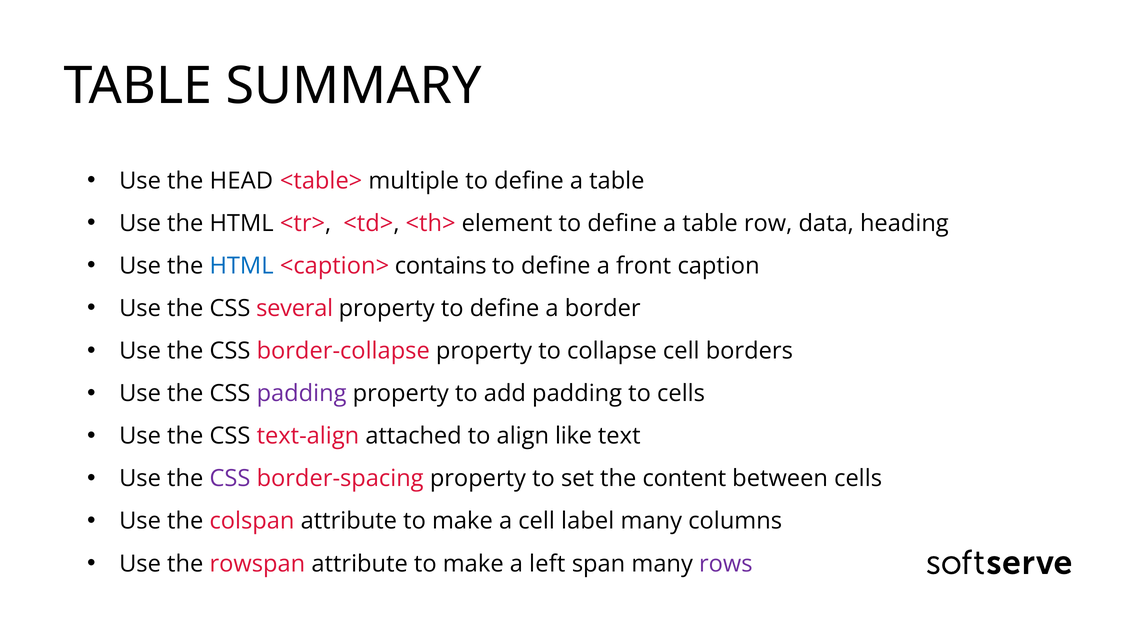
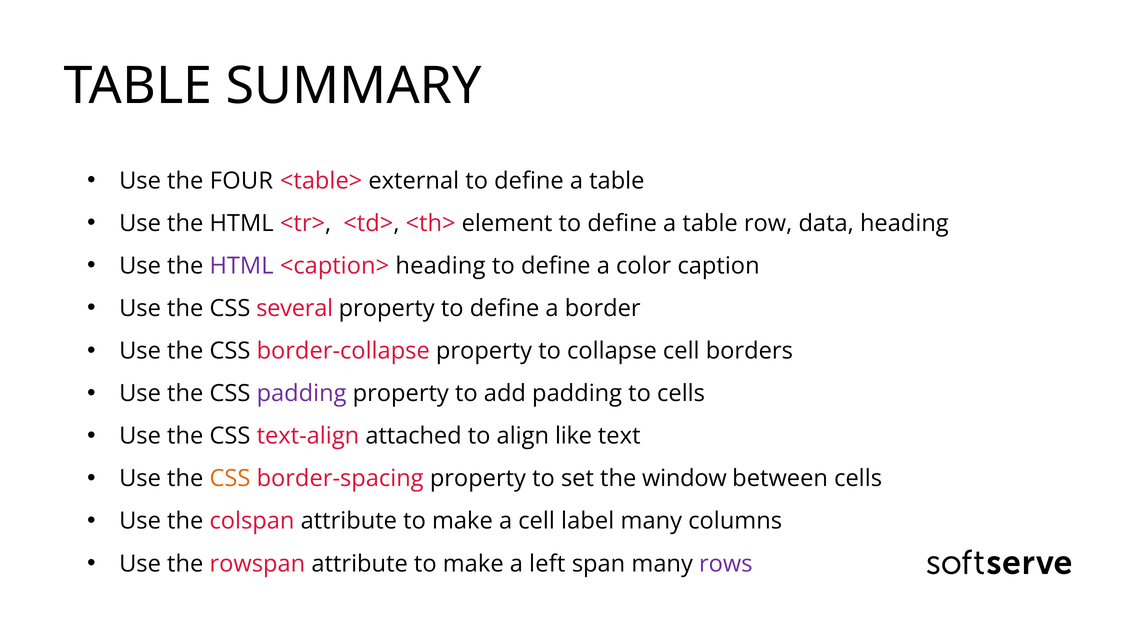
HEAD: HEAD -> FOUR (241, 181)
multiple: multiple -> external (414, 181)
HTML colour: blue -> purple (242, 266)
<caption> contains: contains -> heading (440, 266)
front: front -> color (644, 266)
CSS colour: purple -> orange (230, 479)
content: content -> window (684, 479)
